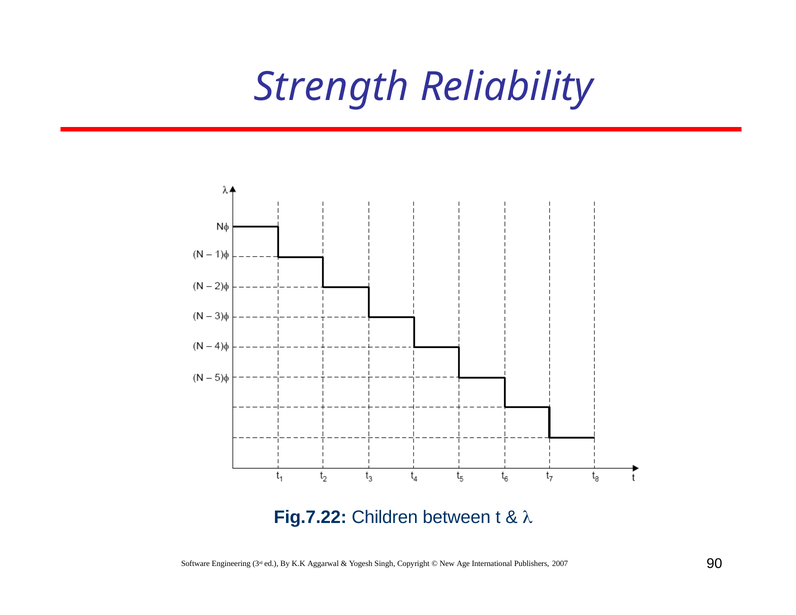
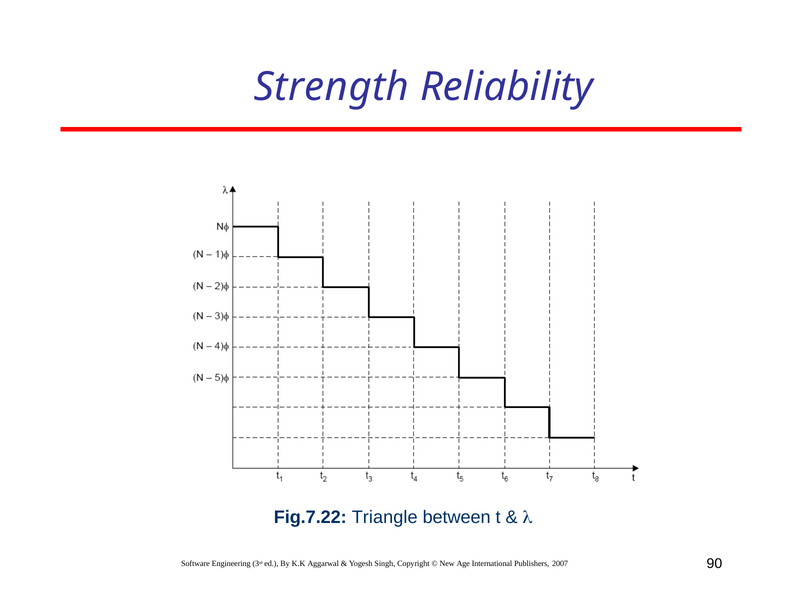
Children: Children -> Triangle (385, 517)
